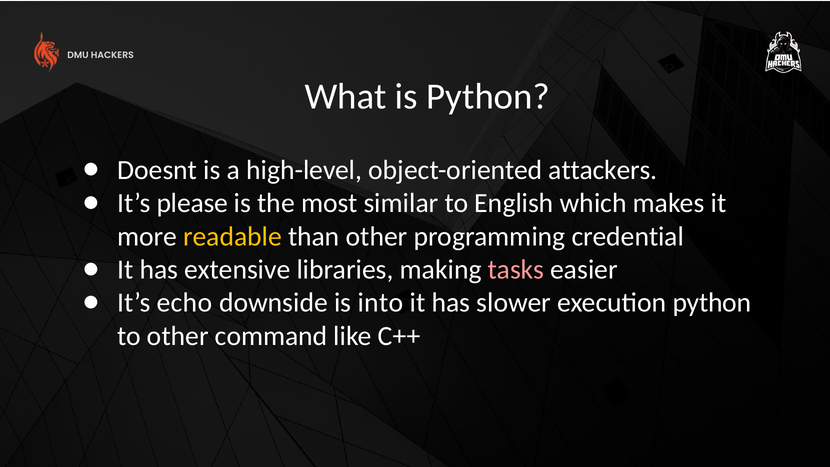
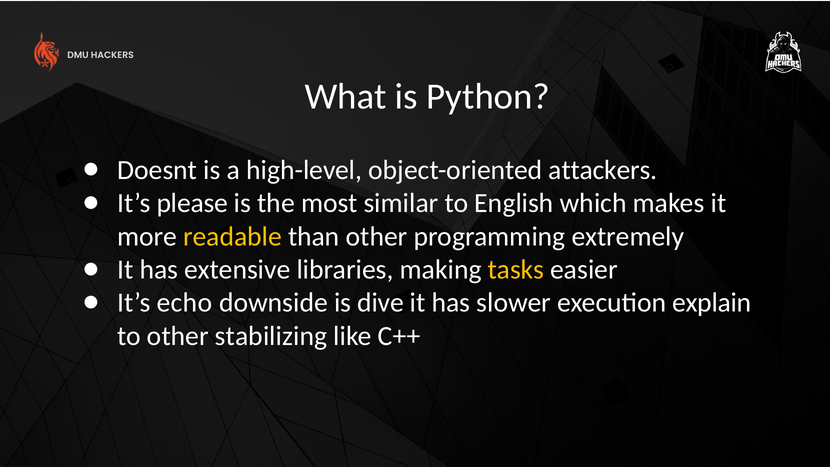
credential: credential -> extremely (628, 236)
tasks colour: pink -> yellow (516, 270)
into: into -> dive (381, 303)
execution python: python -> explain (712, 303)
command: command -> stabilizing (271, 336)
